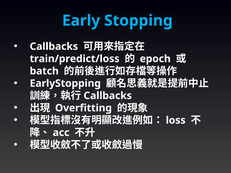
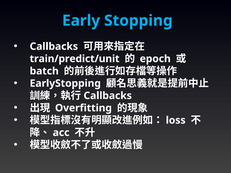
train/predict/loss: train/predict/loss -> train/predict/unit (75, 59)
